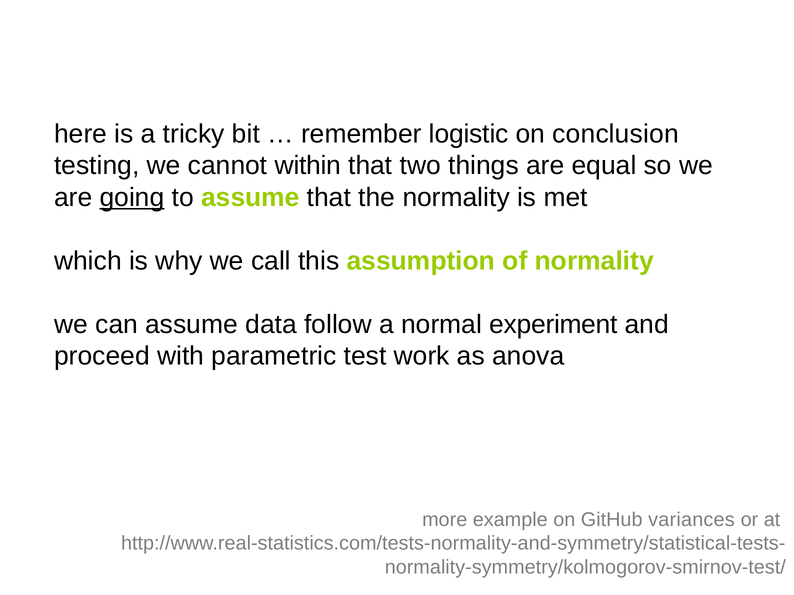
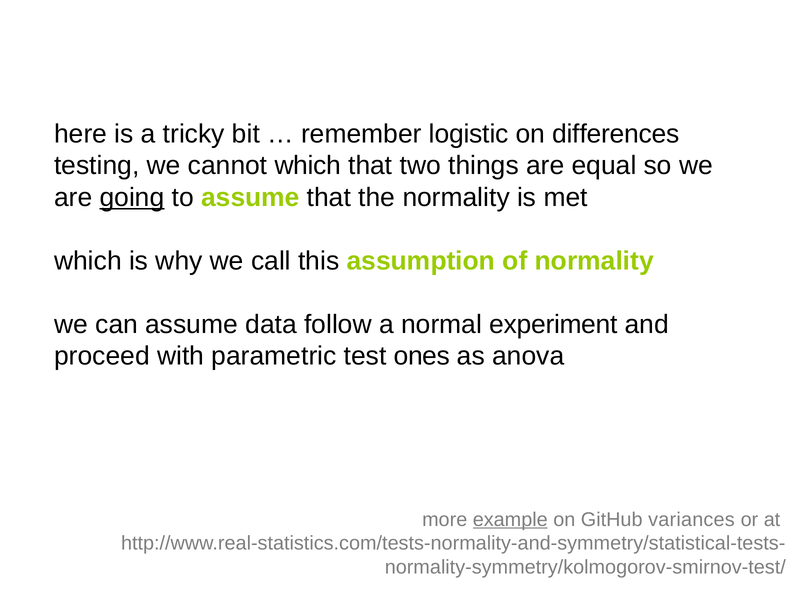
conclusion: conclusion -> differences (616, 134)
cannot within: within -> which (308, 166)
work: work -> ones (422, 356)
example underline: none -> present (510, 520)
